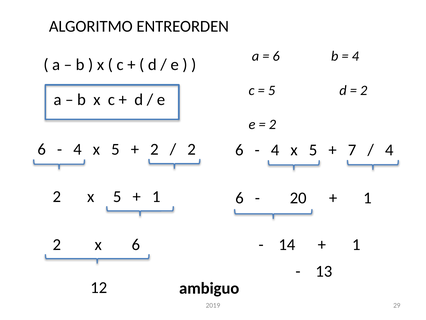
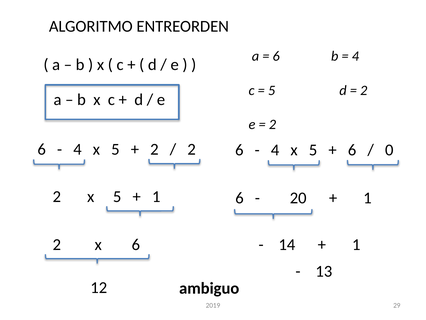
7: 7 -> 6 (352, 150)
4: 4 -> 0 (389, 150)
